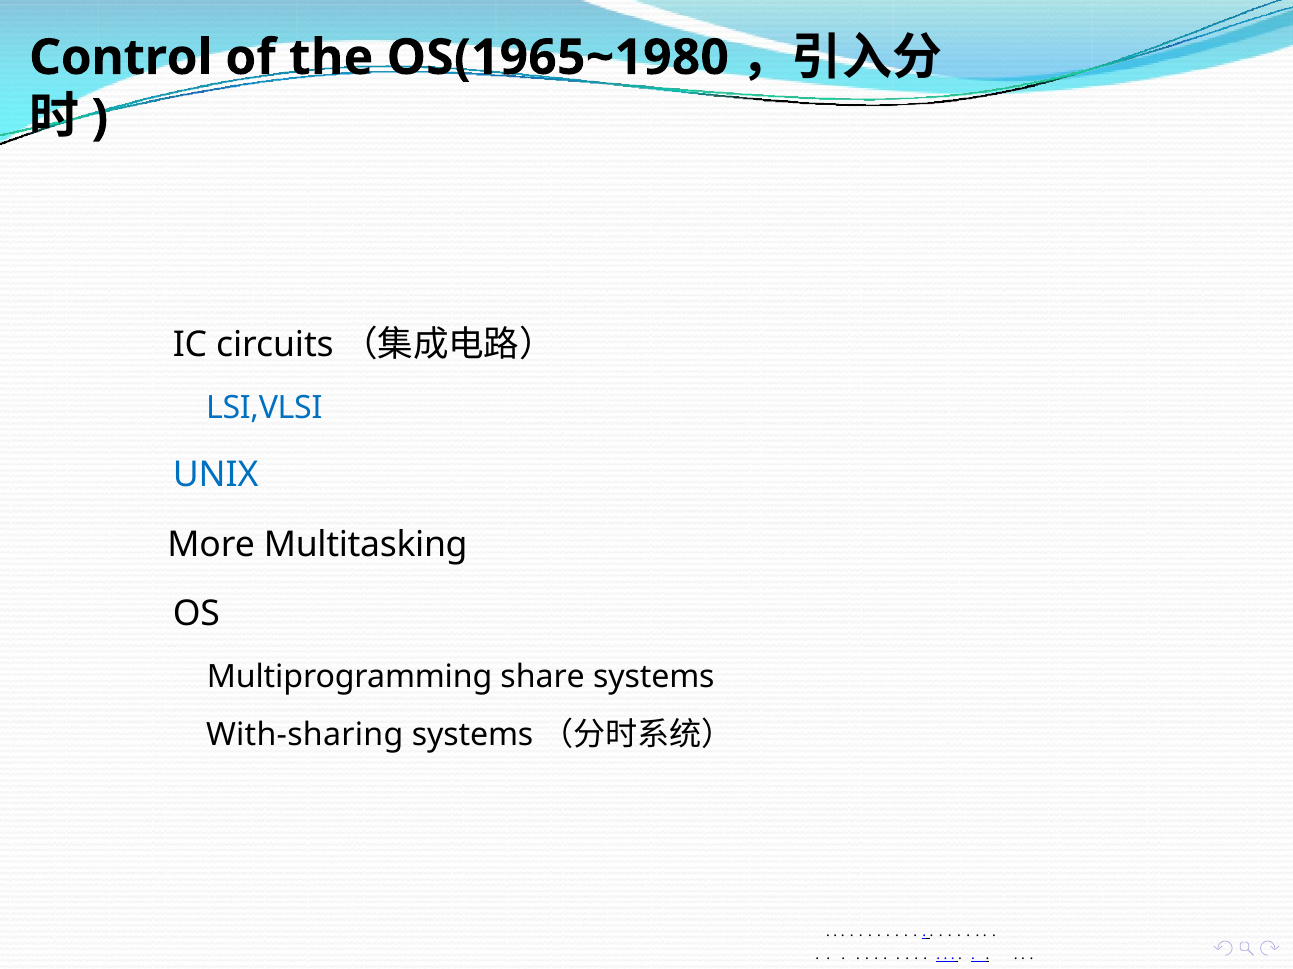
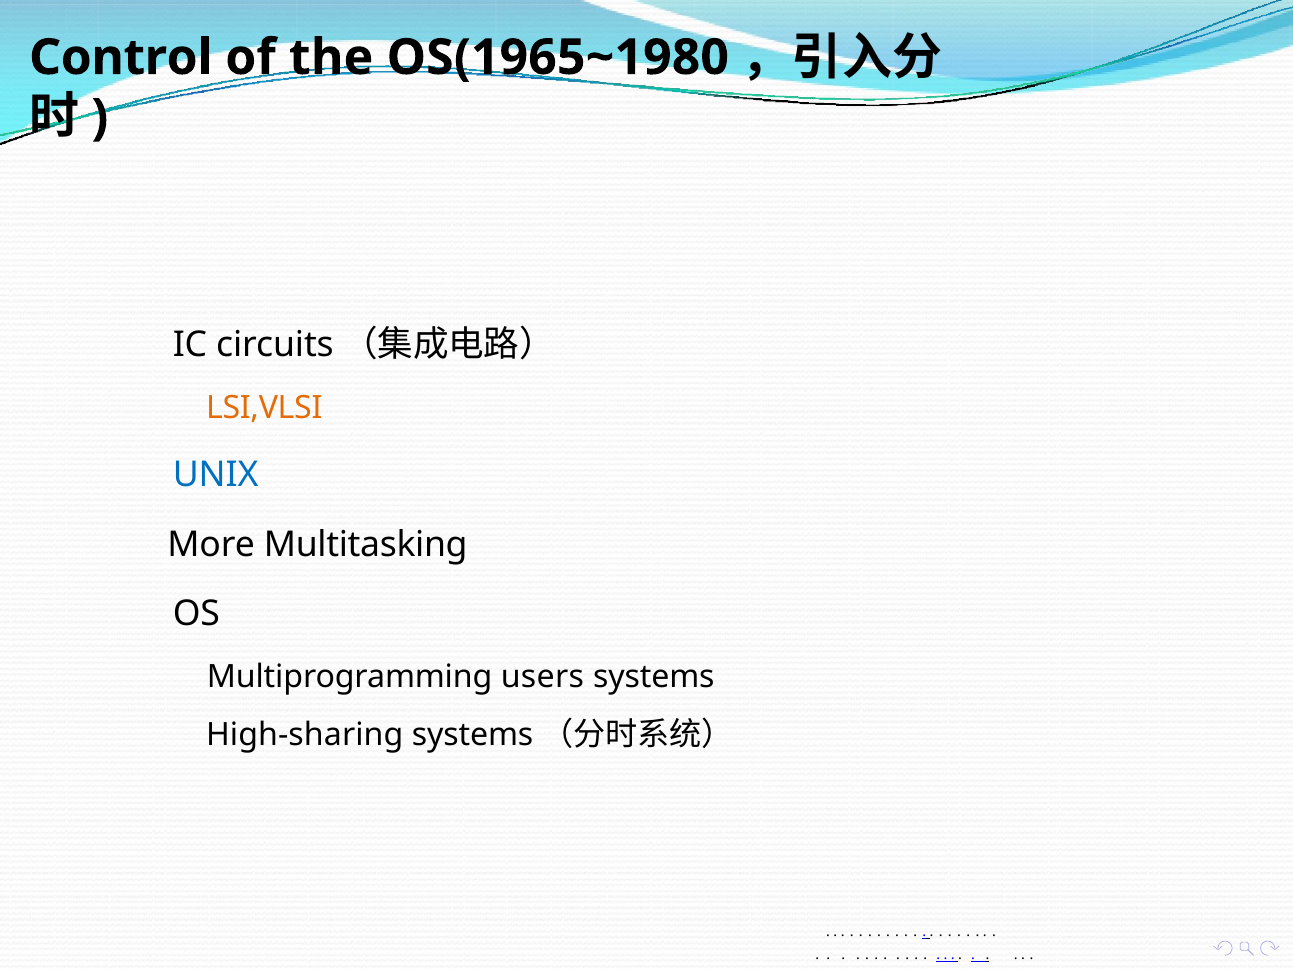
LSI,VLSI colour: blue -> orange (264, 408)
share: share -> users (542, 677)
With-sharing: With-sharing -> High-sharing (305, 735)
